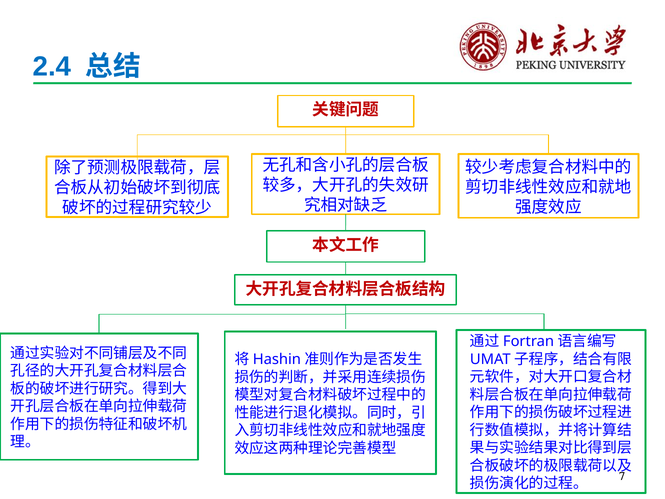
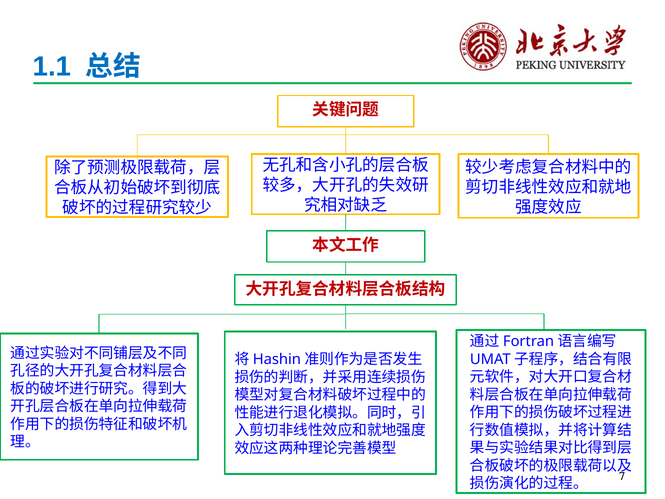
2.4: 2.4 -> 1.1 (52, 67)
